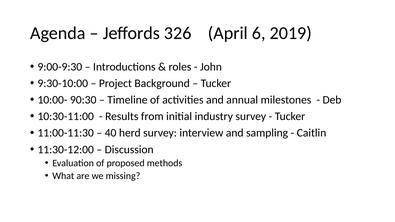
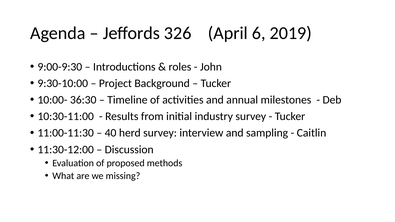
90:30: 90:30 -> 36:30 (83, 100)
